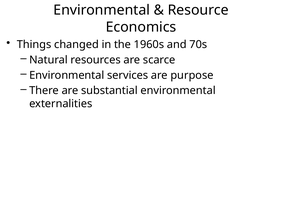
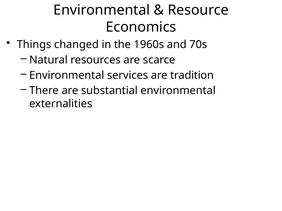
purpose: purpose -> tradition (192, 75)
